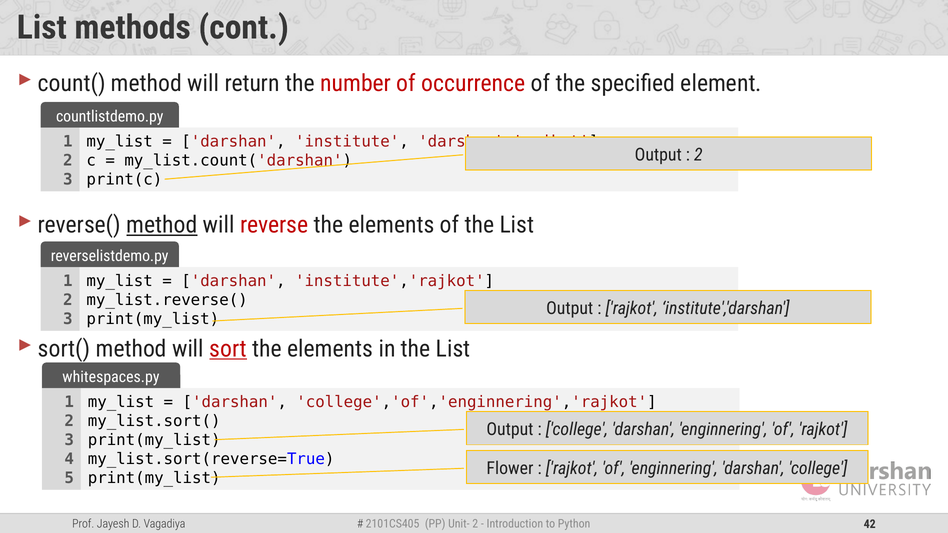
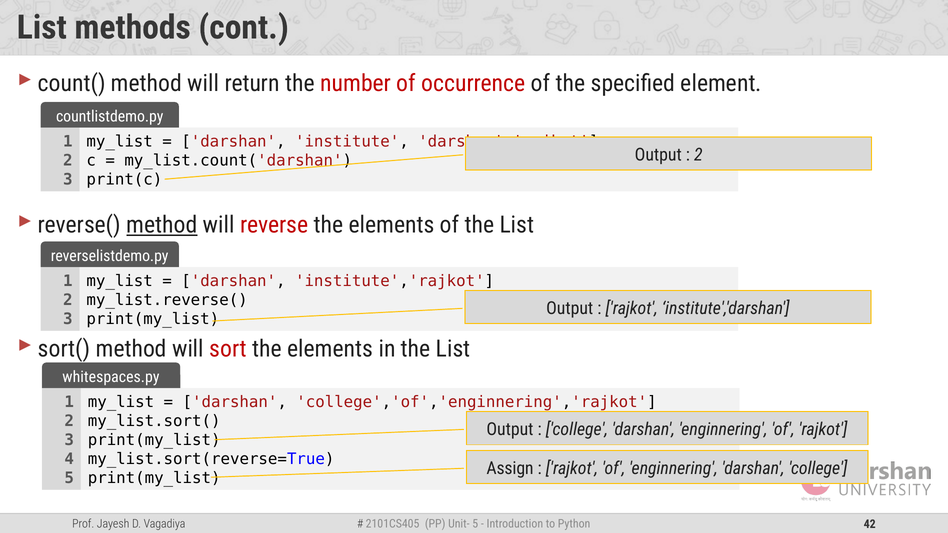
sort underline: present -> none (228, 349)
Flower: Flower -> Assign (510, 468)
2: 2 -> 5 (475, 524)
